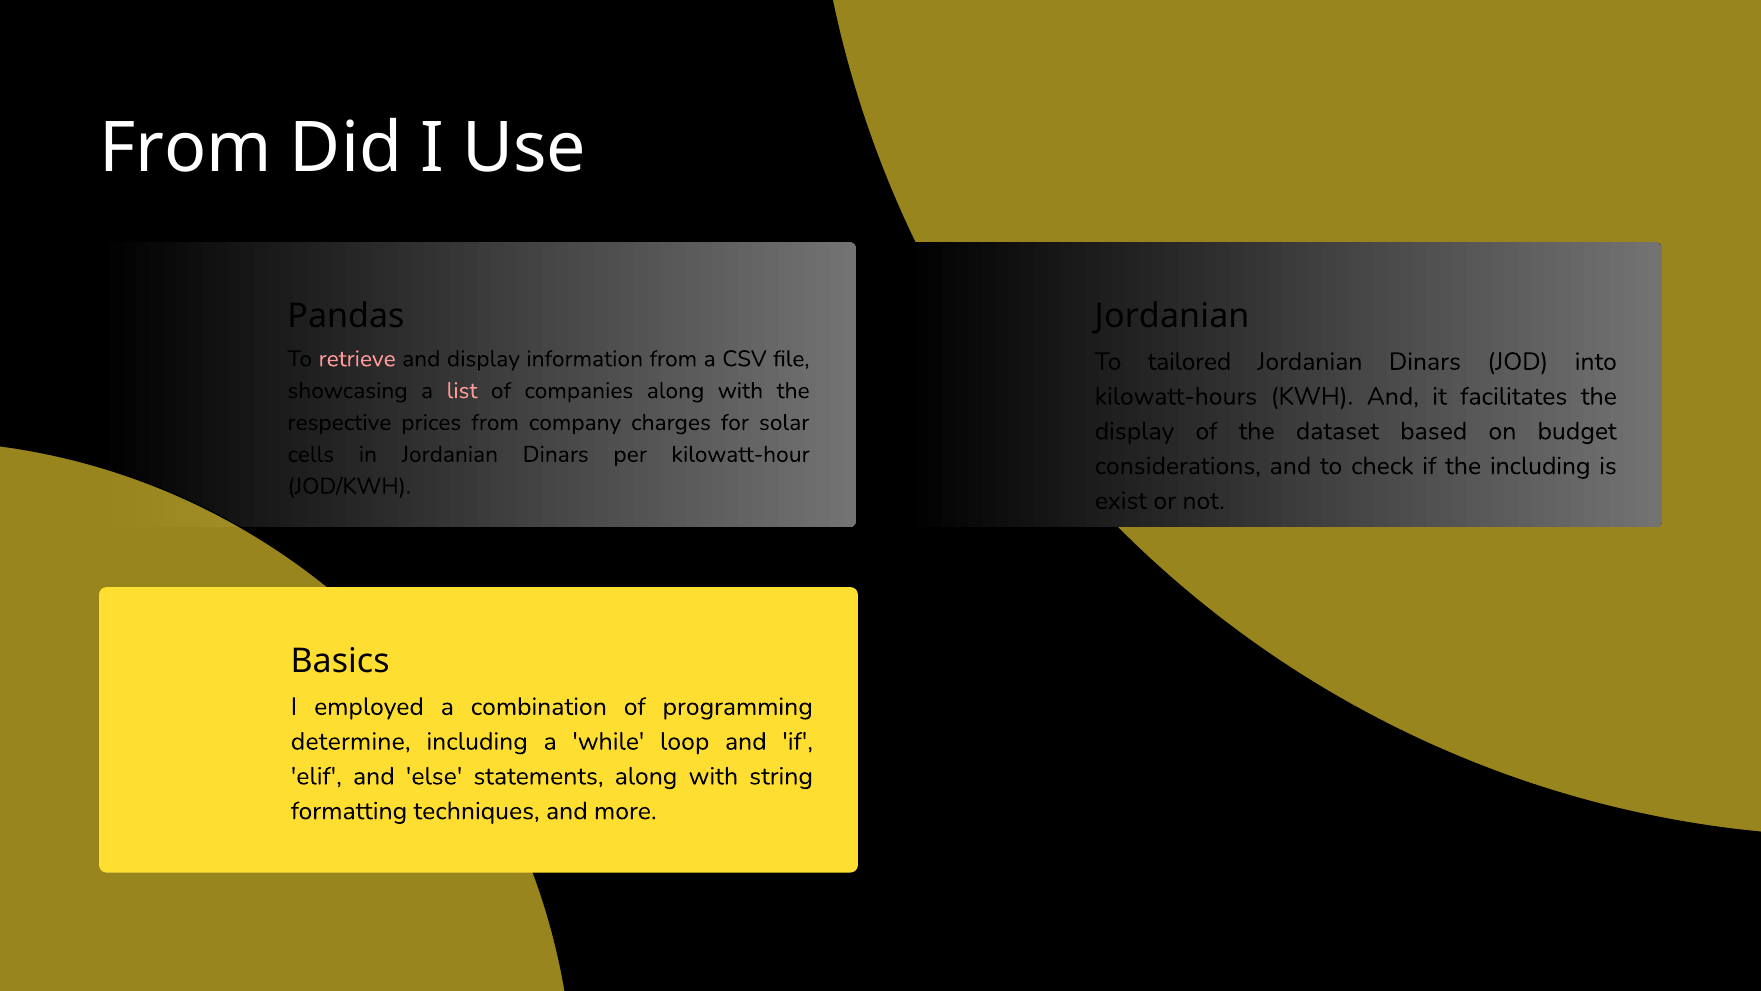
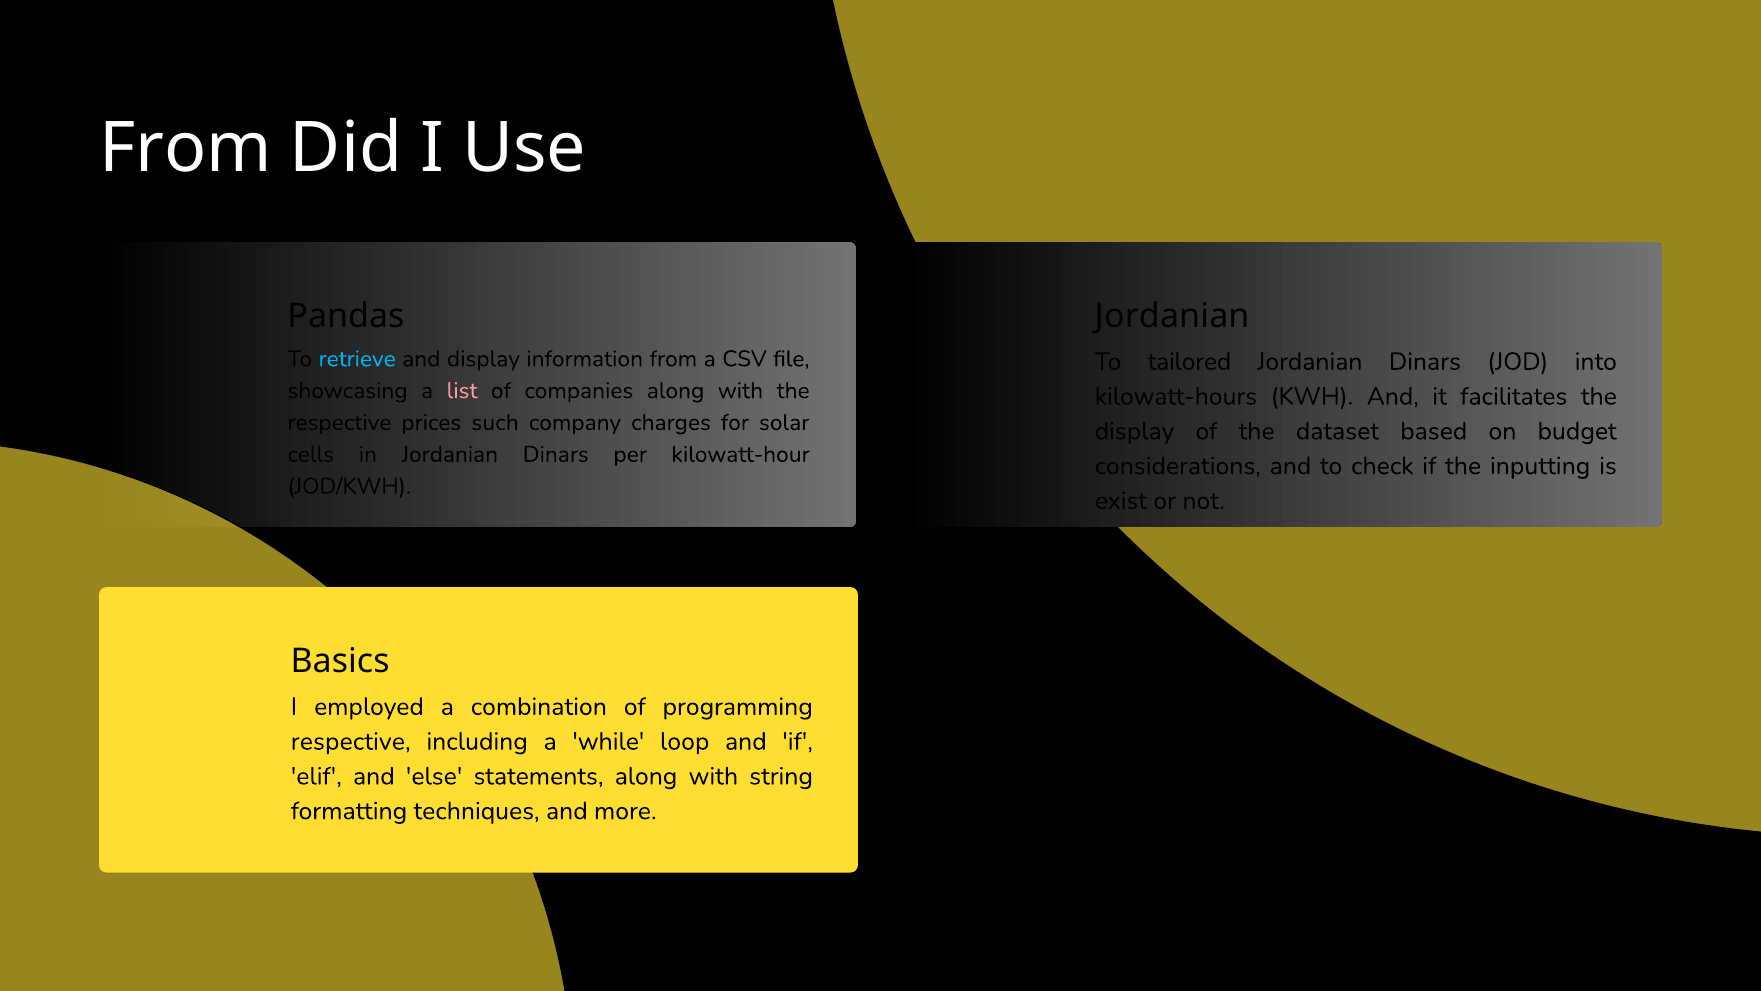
retrieve colour: pink -> light blue (357, 359)
prices from: from -> such (495, 422)
the including: including -> inputting (1540, 466)
determine: determine -> respective (351, 741)
